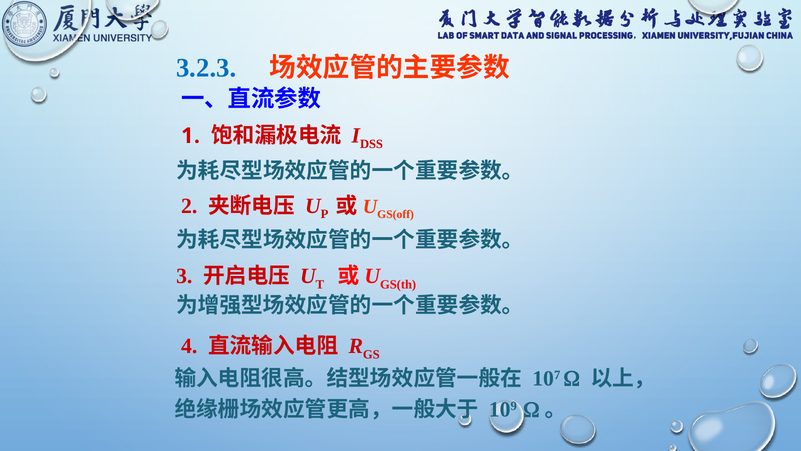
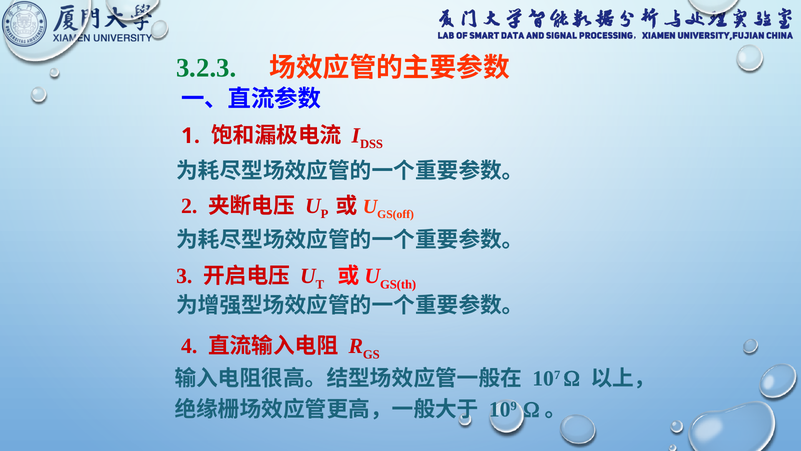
3.2.3 colour: blue -> green (206, 68)
